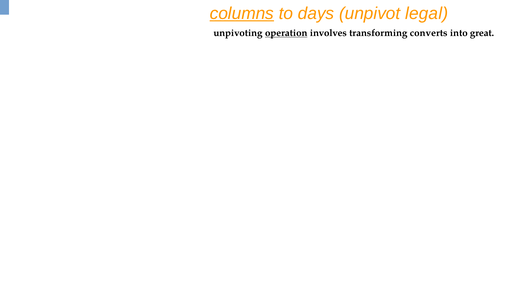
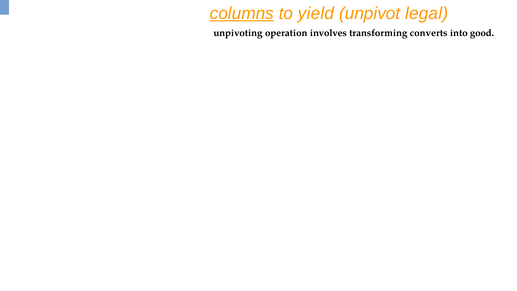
days: days -> yield (316, 13)
operation underline: present -> none (286, 33)
great: great -> good (482, 33)
